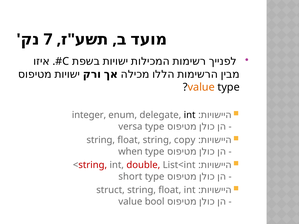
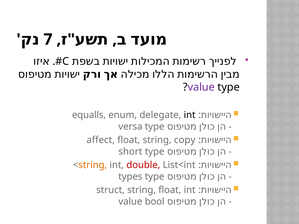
value colour: orange -> purple (201, 87)
integer: integer -> equalls (89, 115)
string: string -> affect (101, 140)
when: when -> short (130, 152)
string colour: red -> orange (93, 165)
short: short -> types (130, 177)
